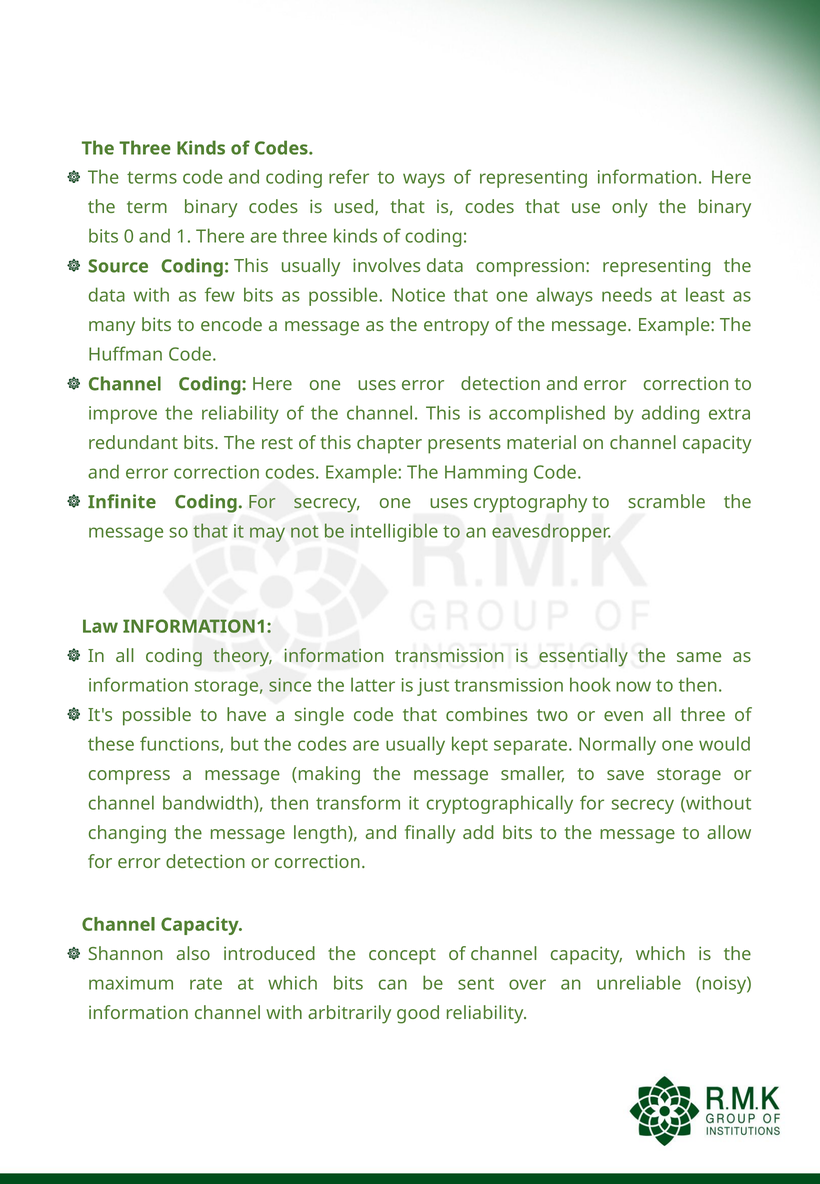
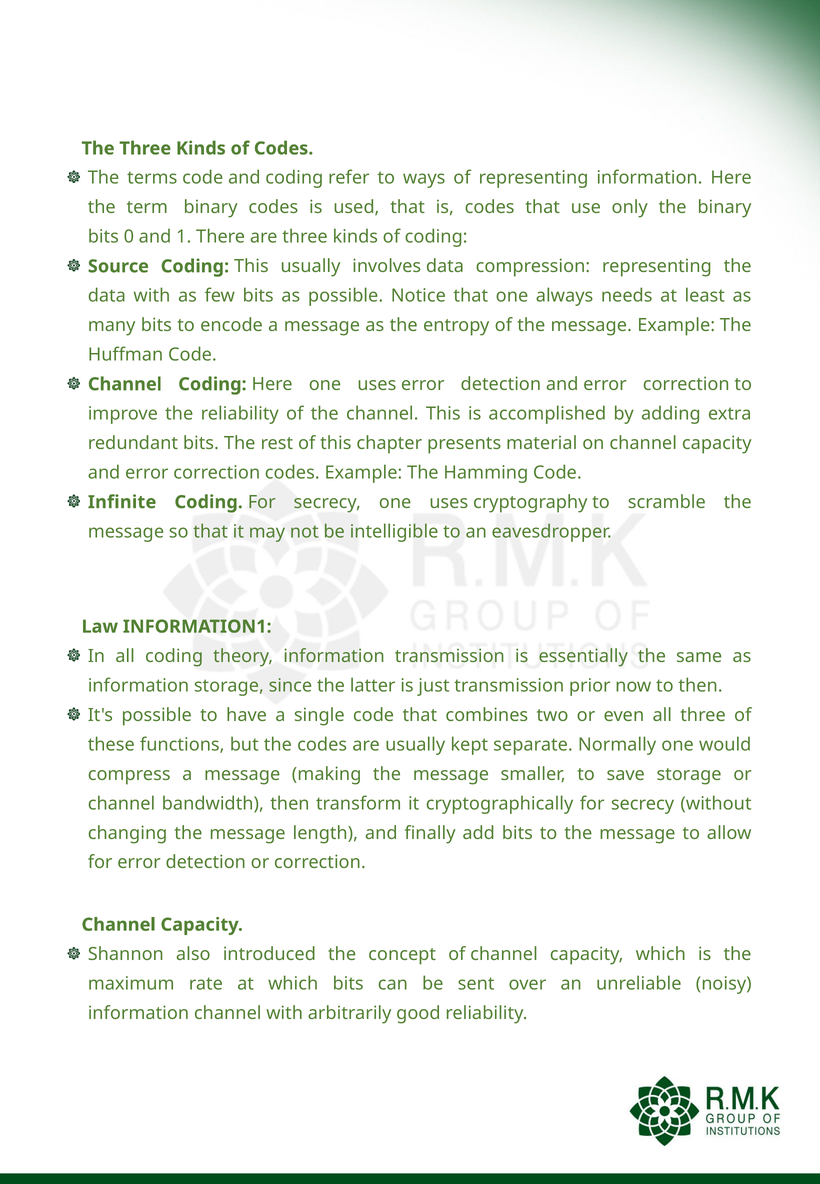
hook: hook -> prior (590, 686)
